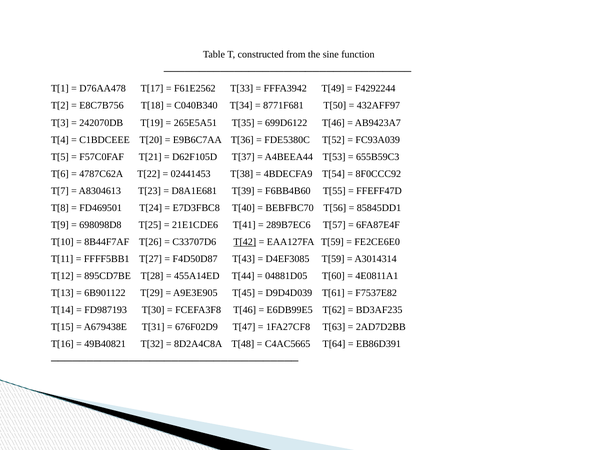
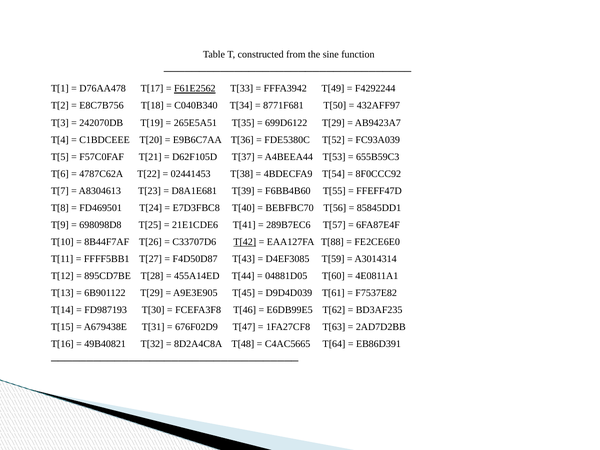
F61E2562 underline: none -> present (195, 89)
699D6122 T[46: T[46 -> T[29 (333, 123)
EAA127FA T[59: T[59 -> T[88 (332, 242)
